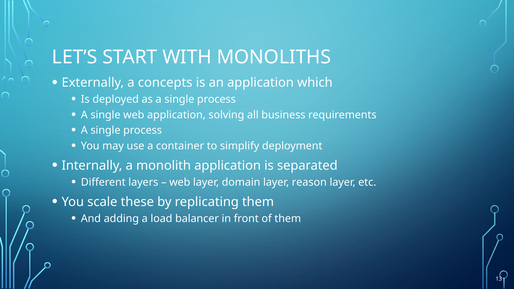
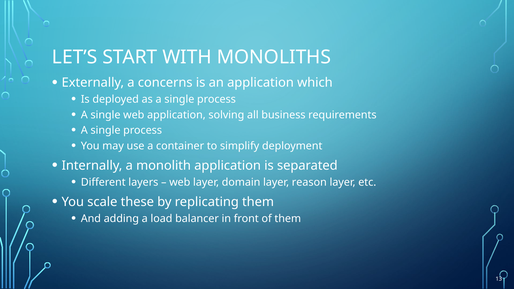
concepts: concepts -> concerns (165, 83)
